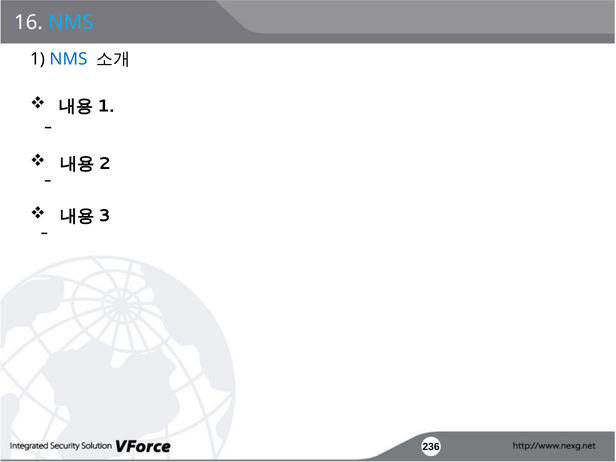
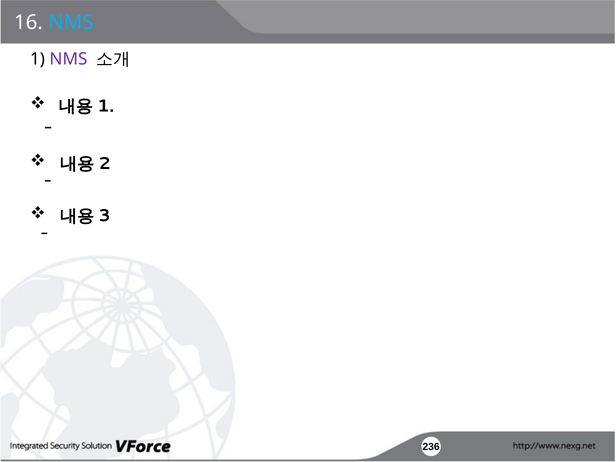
NMS colour: blue -> purple (68, 59)
